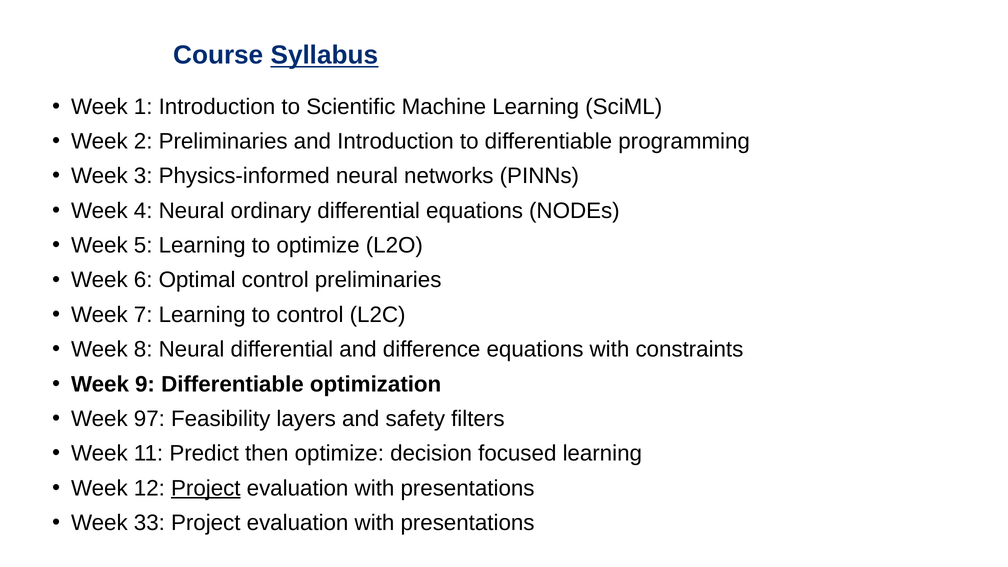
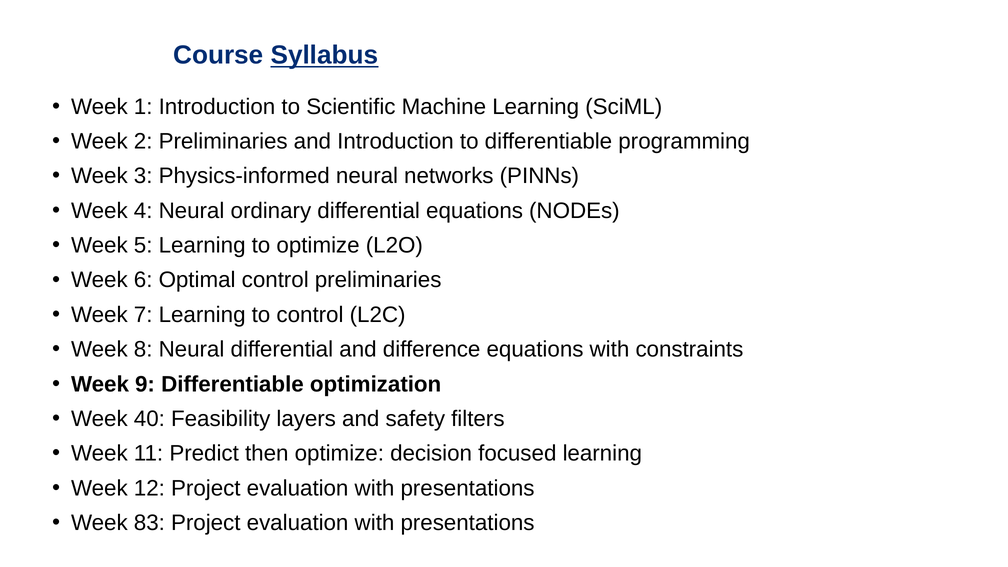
97: 97 -> 40 (149, 419)
Project underline: present -> none (206, 488)
33: 33 -> 83 (149, 523)
